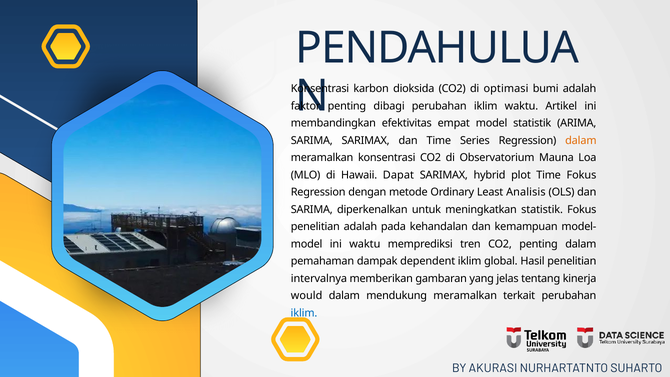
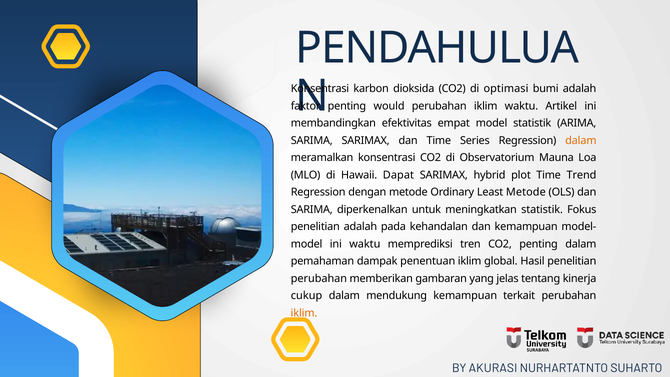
dibagi: dibagi -> would (389, 106)
Time Fokus: Fokus -> Trend (582, 175)
Least Analisis: Analisis -> Metode (526, 192)
dependent: dependent -> penentuan (428, 261)
intervalnya: intervalnya -> perubahan (319, 278)
would: would -> cukup (307, 296)
mendukung meramalkan: meramalkan -> kemampuan (465, 296)
iklim colour: blue -> orange (304, 313)
